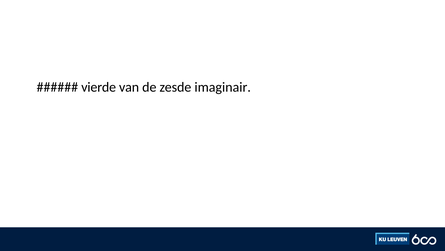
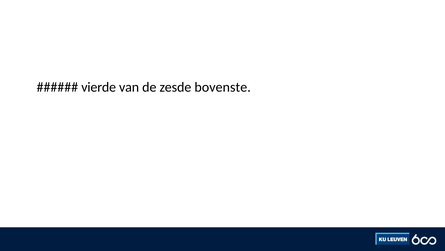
imaginair: imaginair -> bovenste (223, 87)
